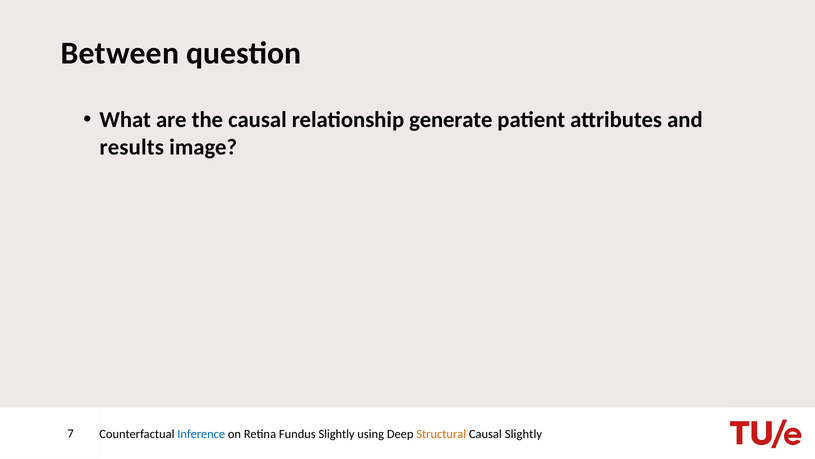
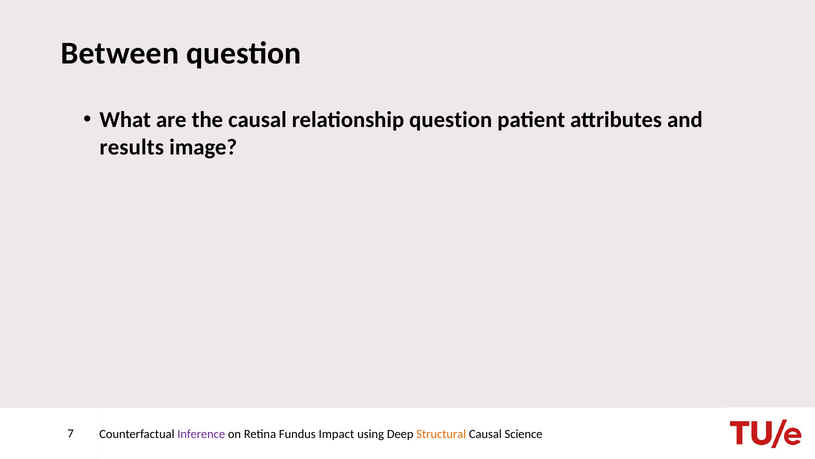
relationship generate: generate -> question (451, 120)
Inference colour: blue -> purple (201, 433)
Fundus Slightly: Slightly -> Impact (336, 433)
Causal Slightly: Slightly -> Science (524, 433)
